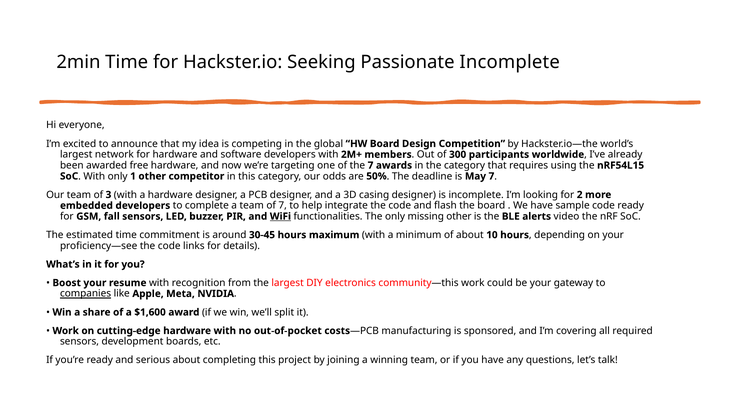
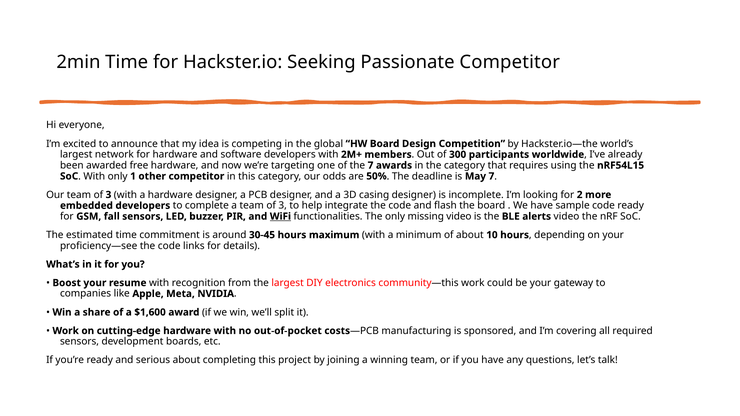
Passionate Incomplete: Incomplete -> Competitor (510, 62)
a team of 7: 7 -> 3 (283, 206)
missing other: other -> video (459, 217)
companies underline: present -> none (86, 294)
